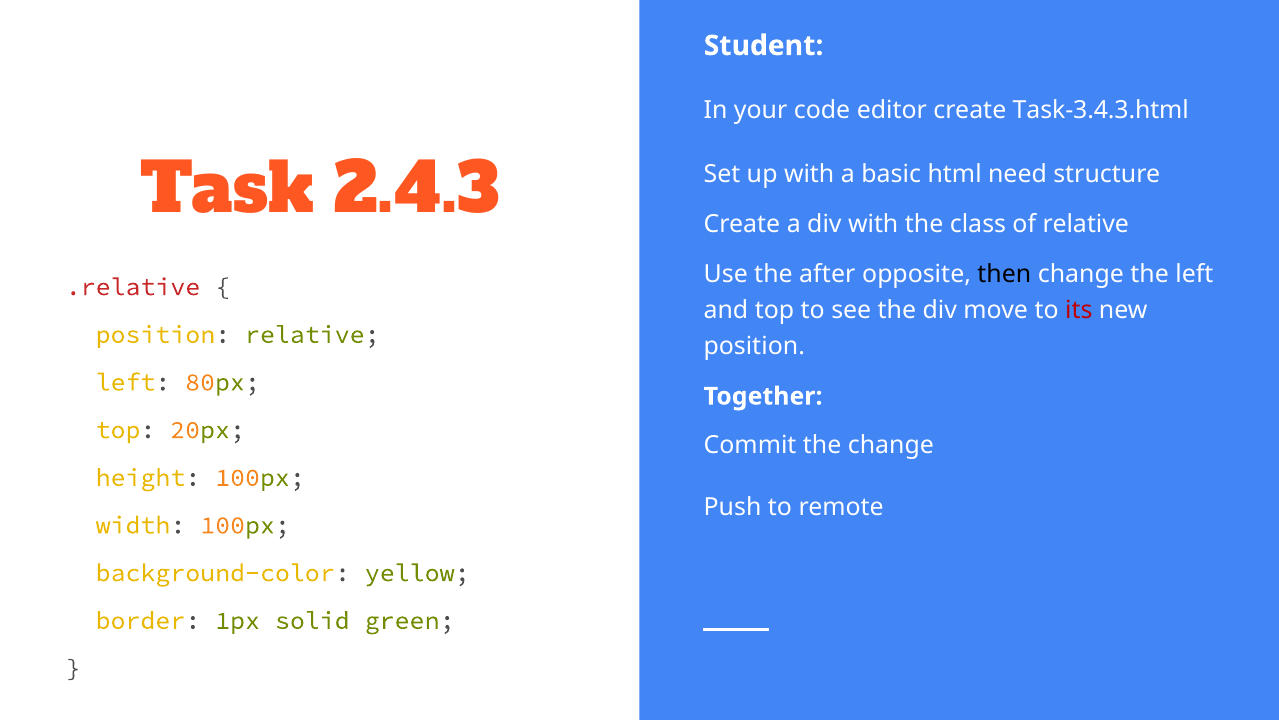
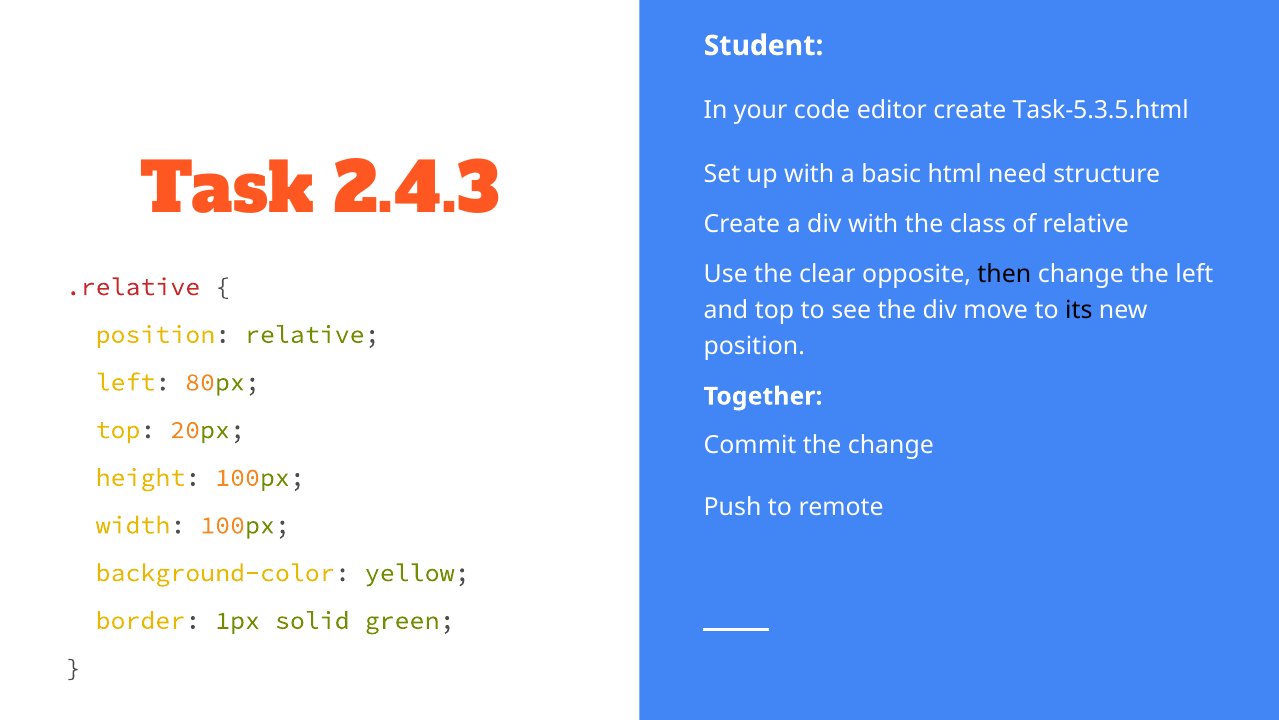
Task-3.4.3.html: Task-3.4.3.html -> Task-5.3.5.html (1101, 110)
after: after -> clear (827, 274)
its colour: red -> black (1079, 310)
